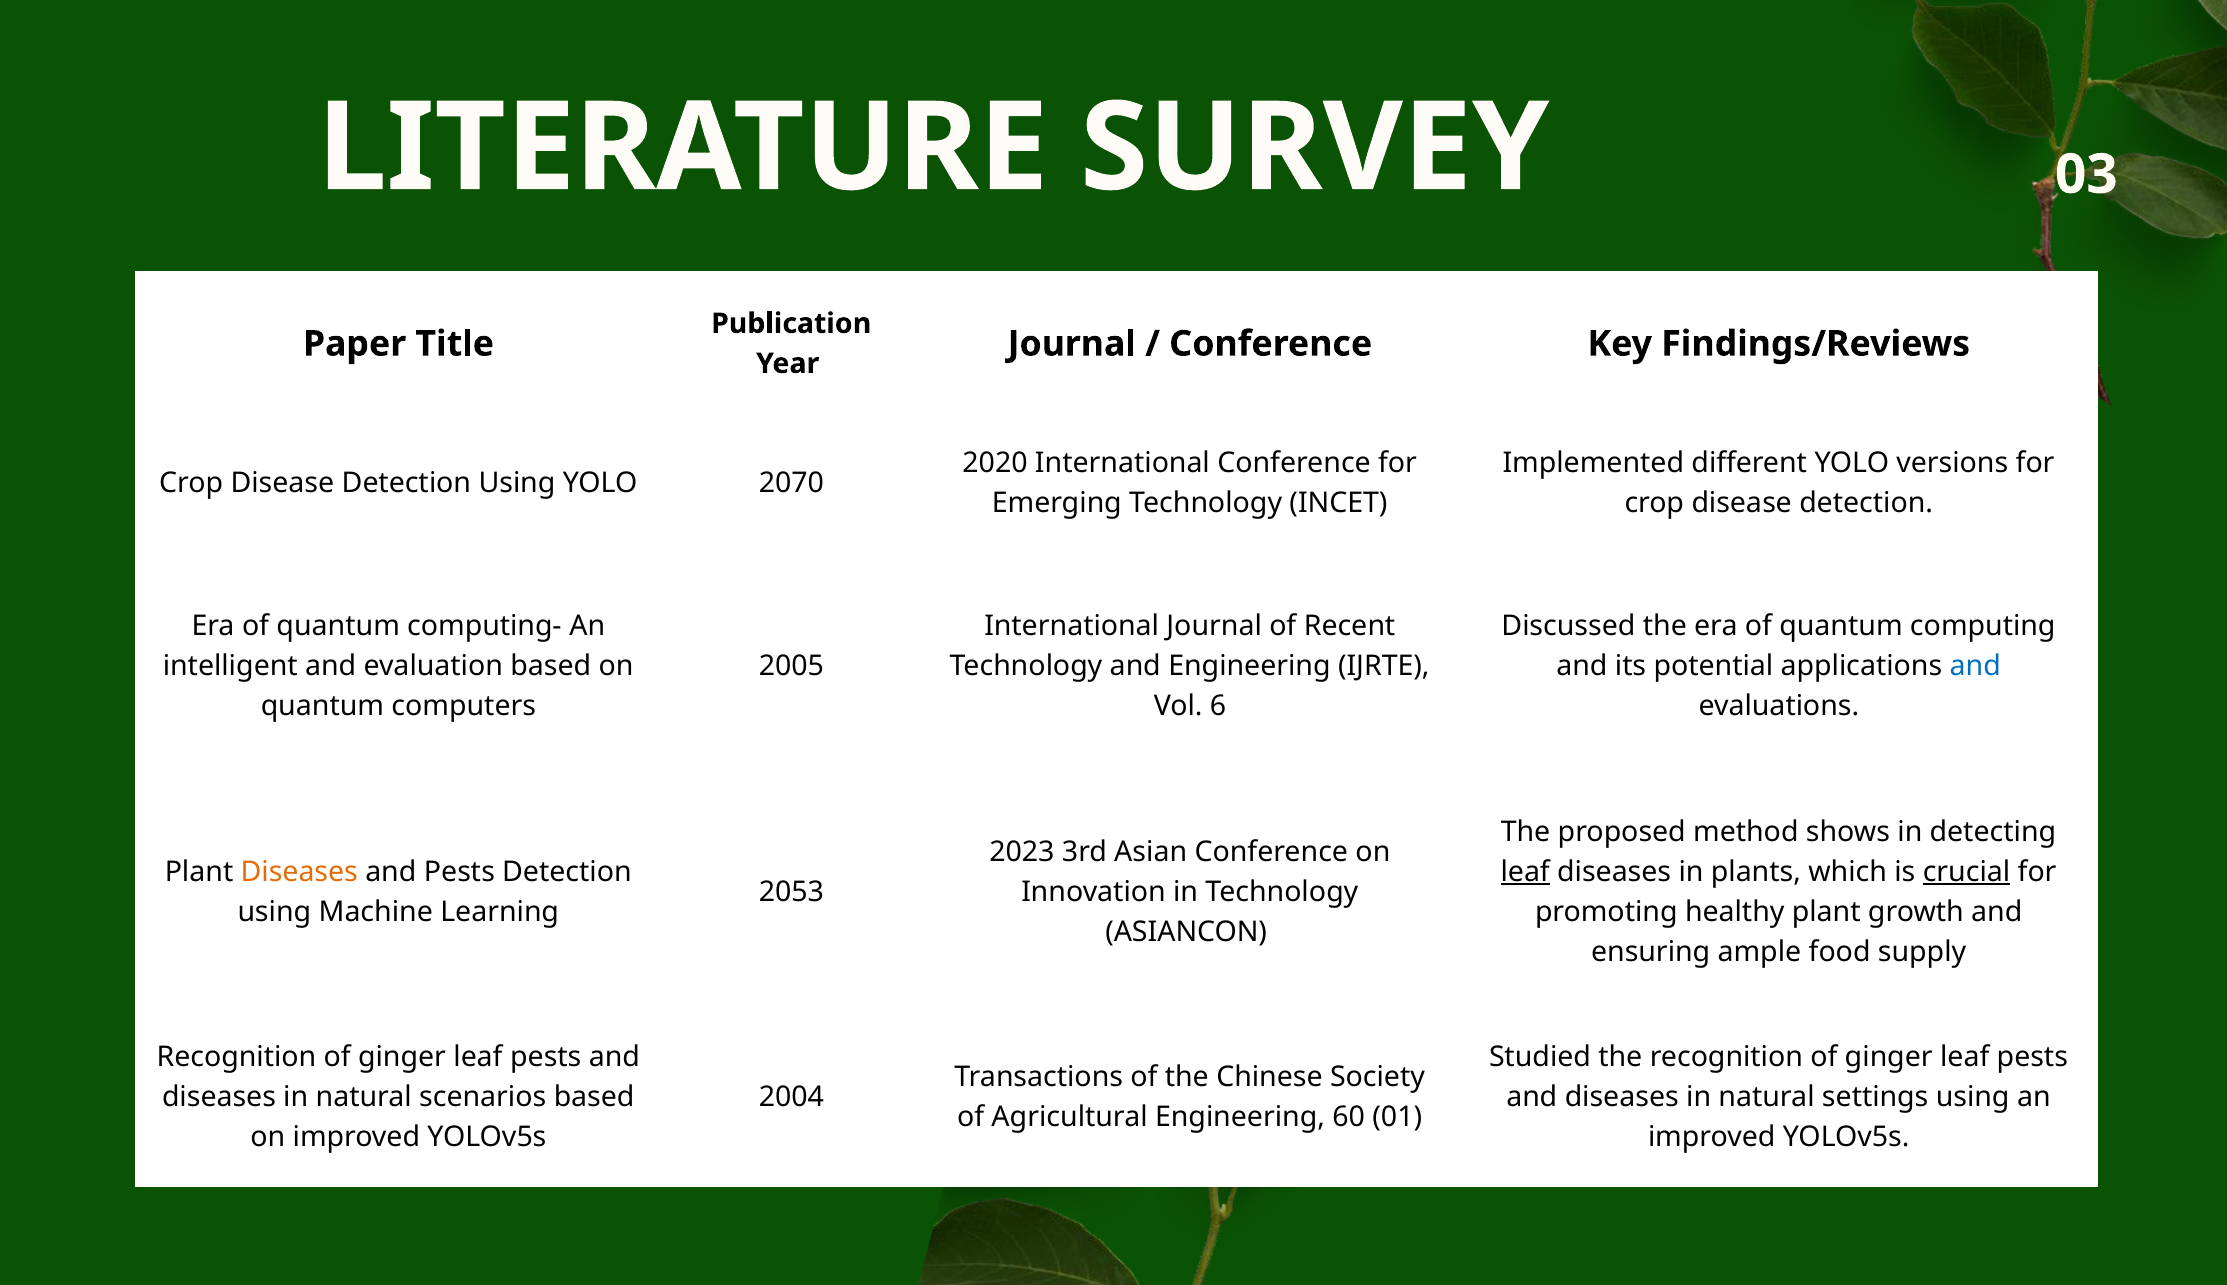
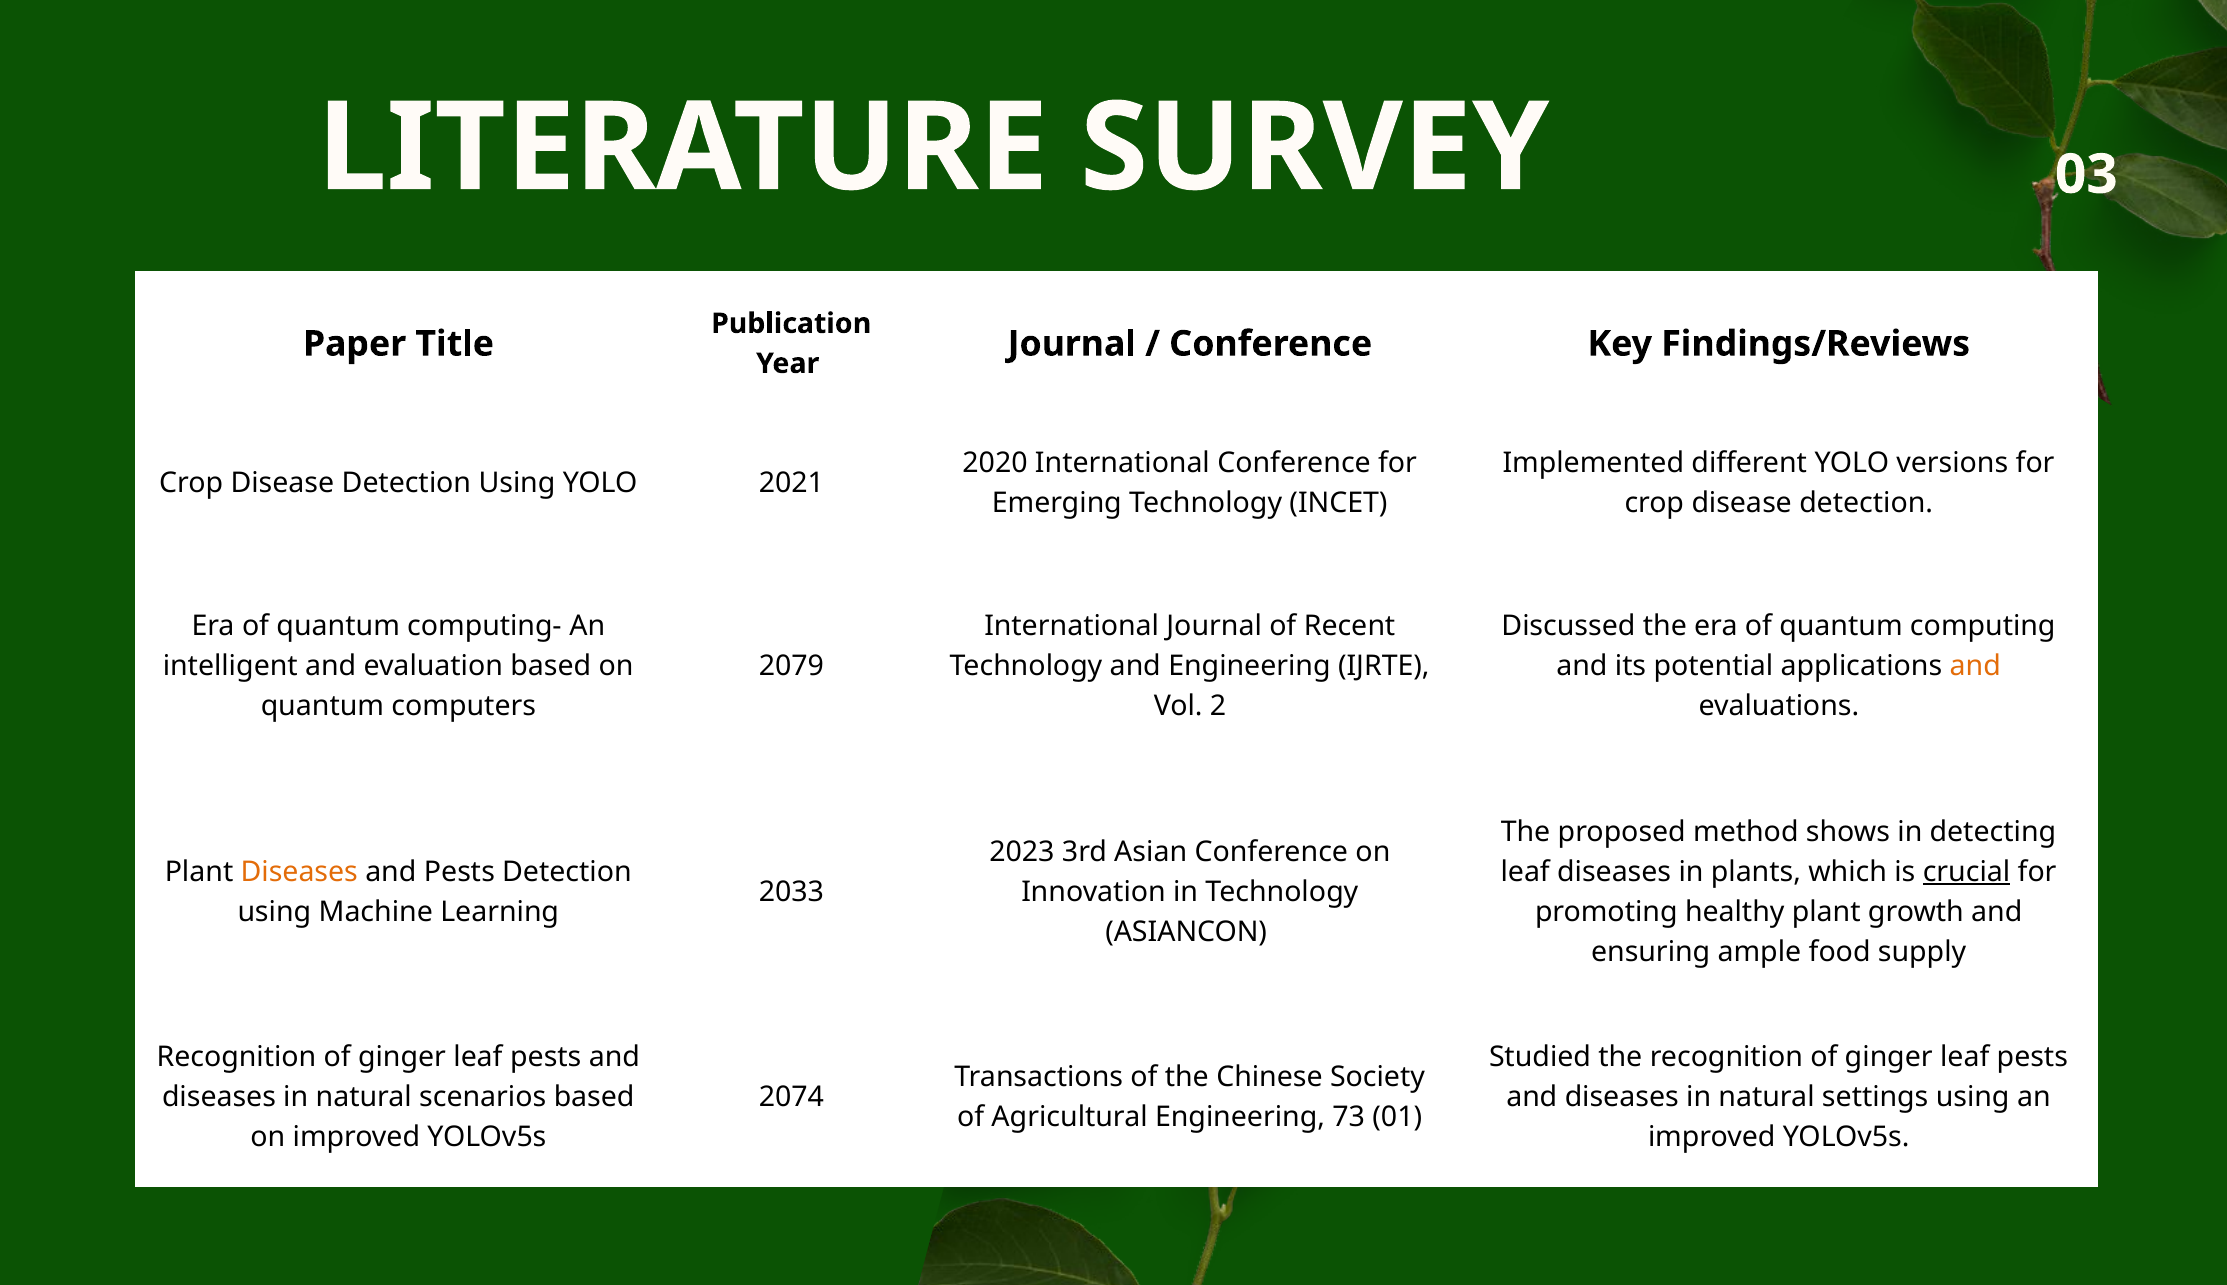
2070: 2070 -> 2021 (791, 483)
2005: 2005 -> 2079 (791, 666)
and colour: blue -> orange (1975, 666)
6: 6 -> 2 (1218, 706)
leaf underline: present -> none (1525, 872)
2053: 2053 -> 2033 (791, 892)
2004: 2004 -> 2074 (791, 1097)
60: 60 -> 73 (1349, 1117)
